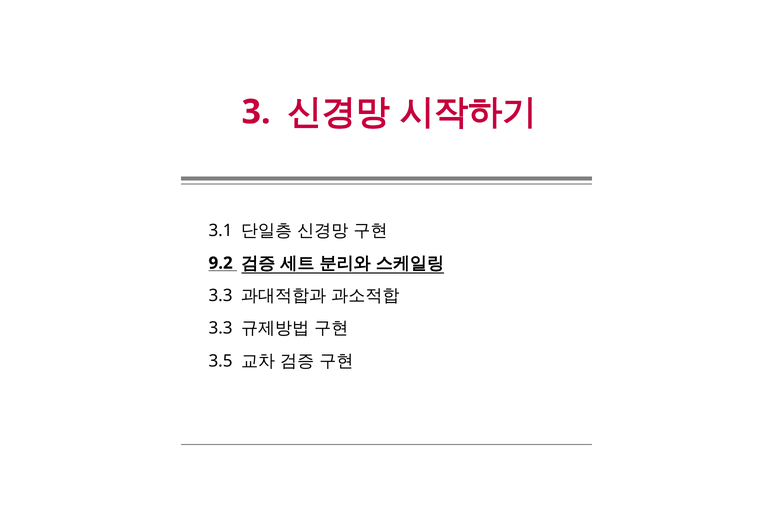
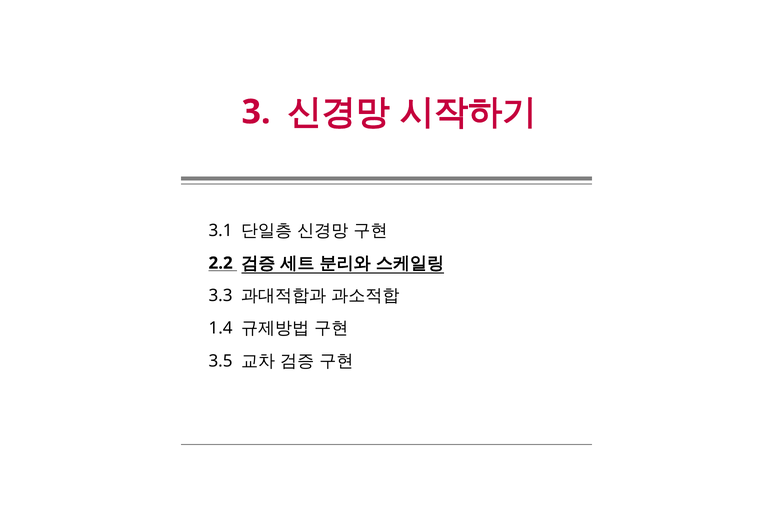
9.2: 9.2 -> 2.2 (221, 263)
3.3: 3.3 -> 1.4 (221, 328)
